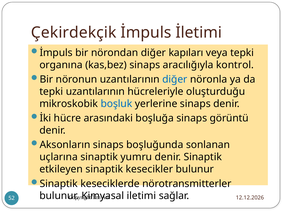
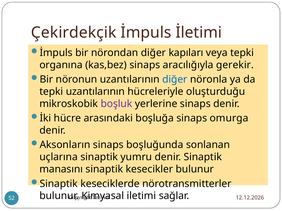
kontrol: kontrol -> gerekir (235, 65)
boşluk colour: blue -> purple (116, 104)
görüntü: görüntü -> omurga (229, 118)
etkileyen: etkileyen -> manasını (61, 170)
